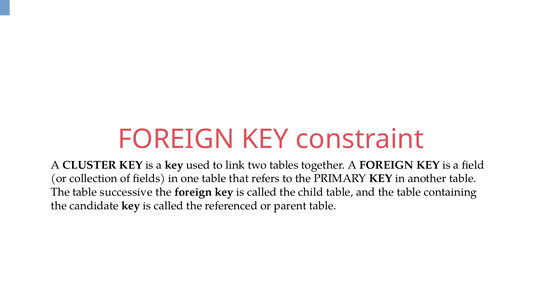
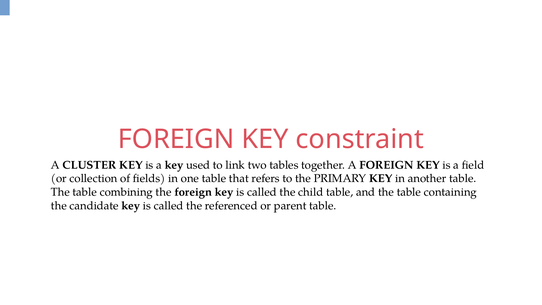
successive: successive -> combining (126, 192)
